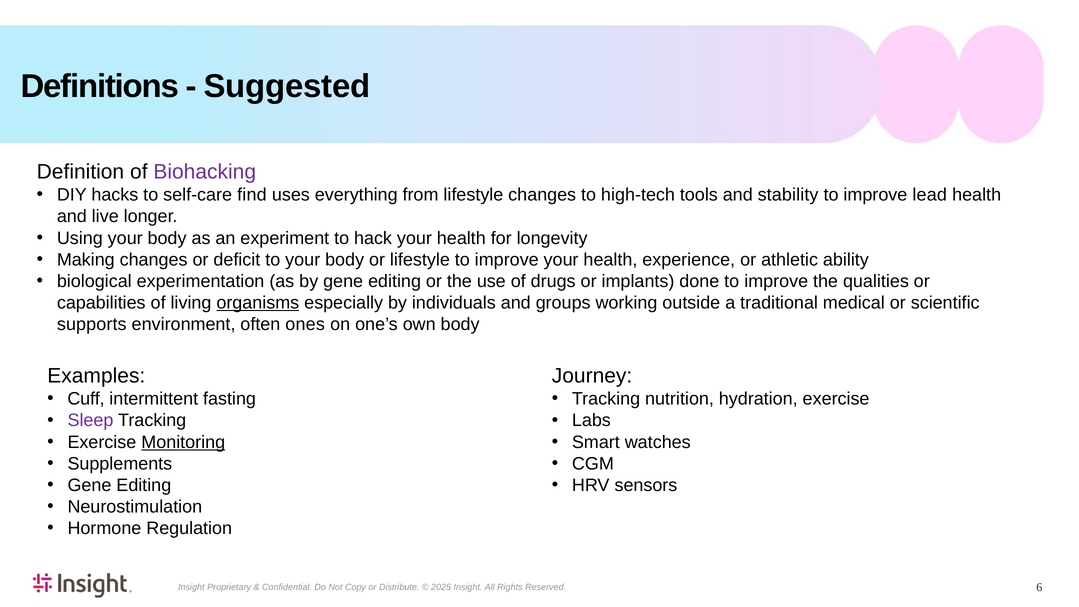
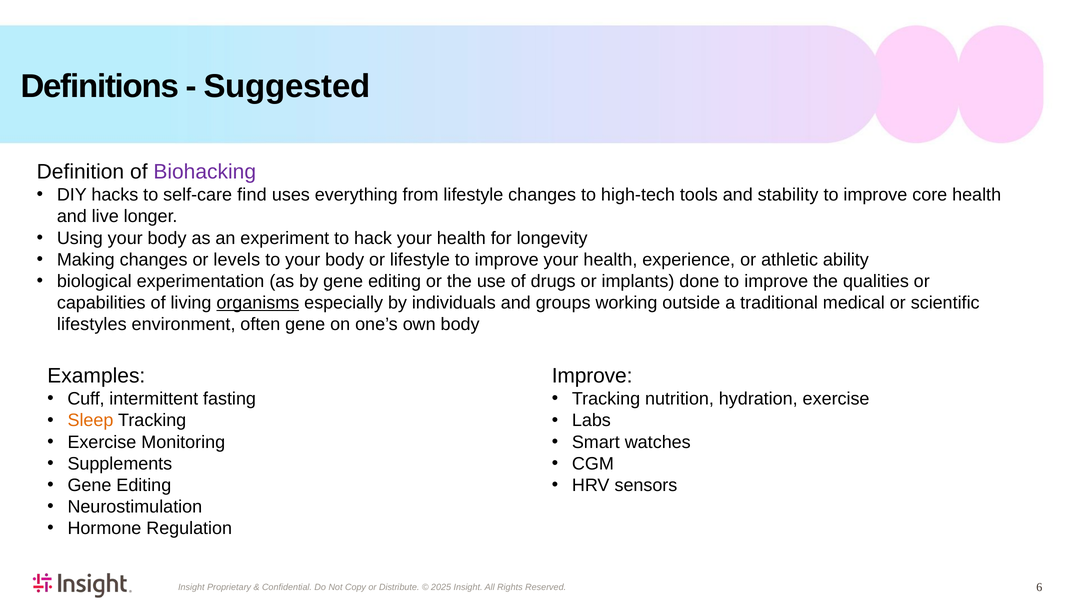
lead: lead -> core (930, 195)
deficit: deficit -> levels (237, 260)
supports: supports -> lifestyles (92, 324)
often ones: ones -> gene (305, 324)
Journey: Journey -> Improve (592, 376)
Sleep colour: purple -> orange (91, 421)
Monitoring underline: present -> none (183, 442)
